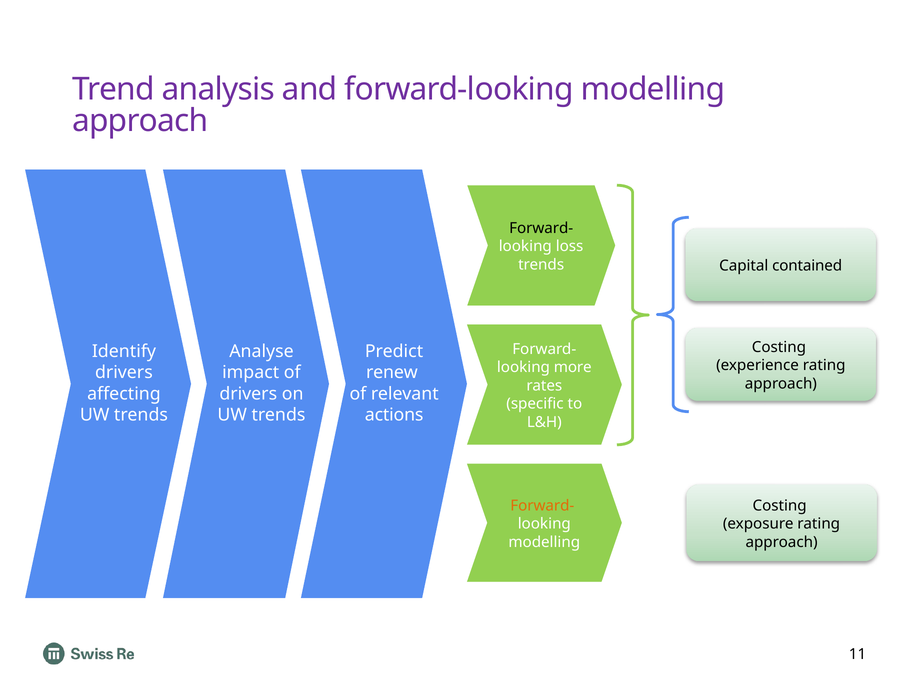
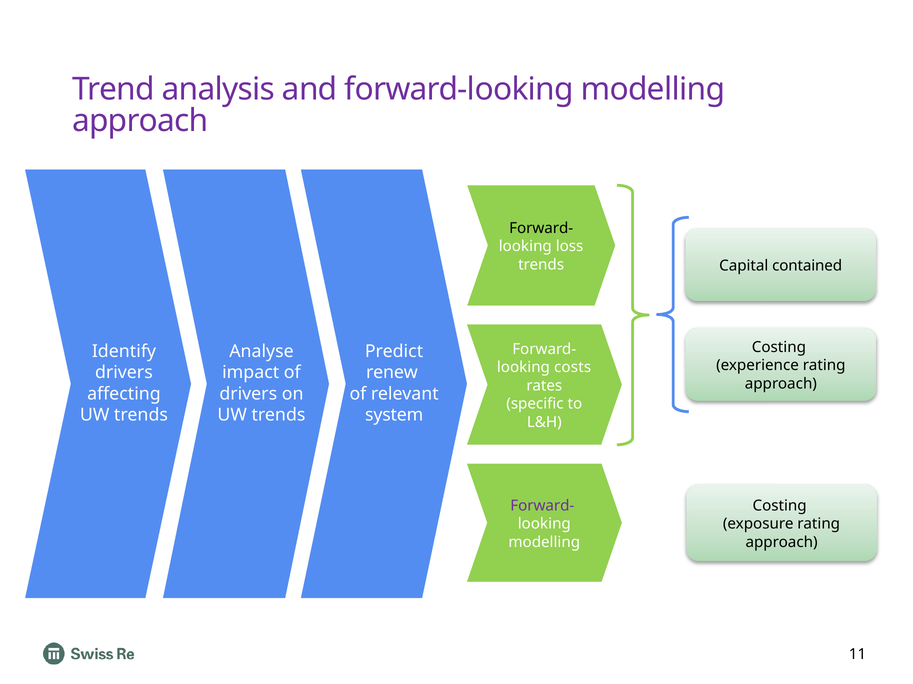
more: more -> costs (573, 368)
actions: actions -> system (394, 415)
Forward- colour: orange -> purple (542, 506)
